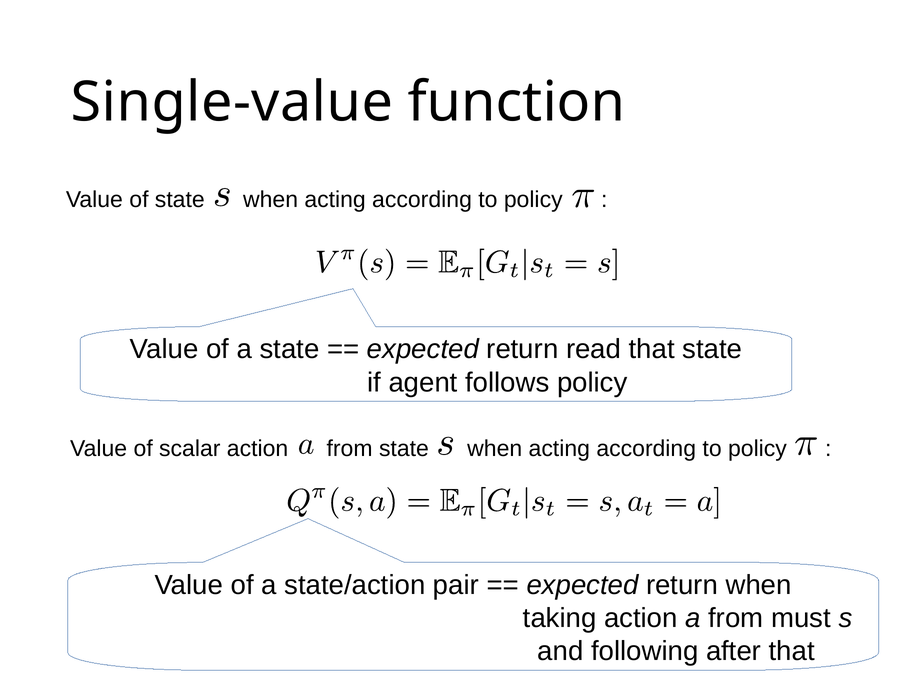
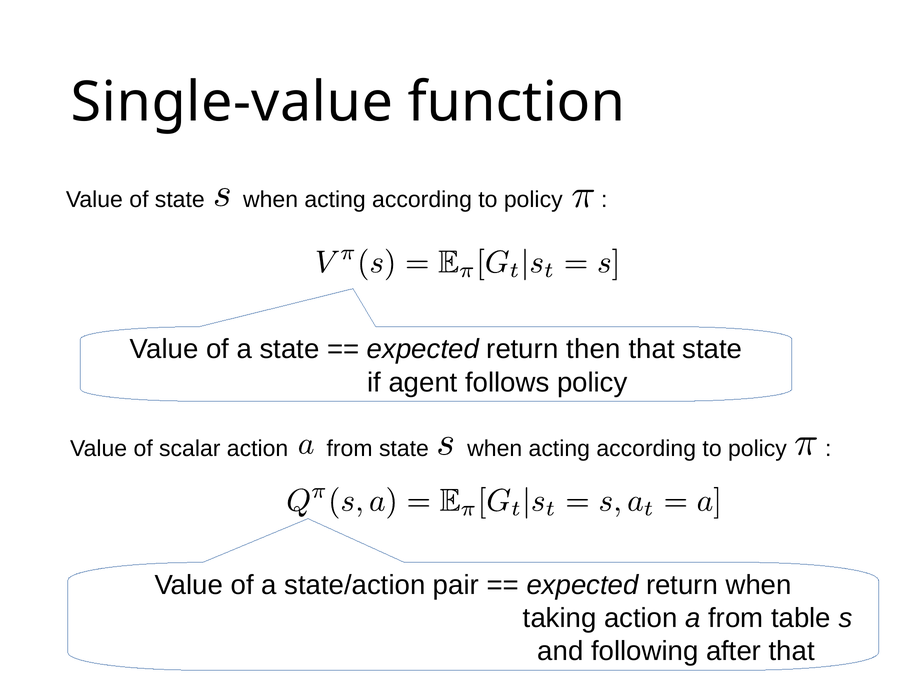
read: read -> then (593, 349)
must: must -> table (801, 618)
